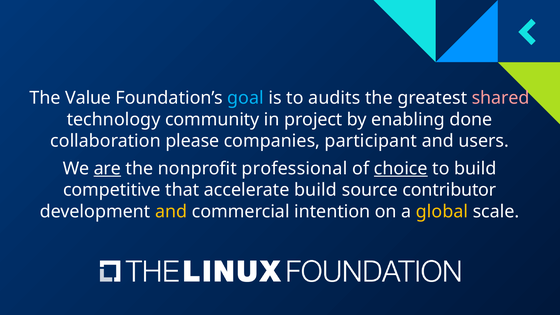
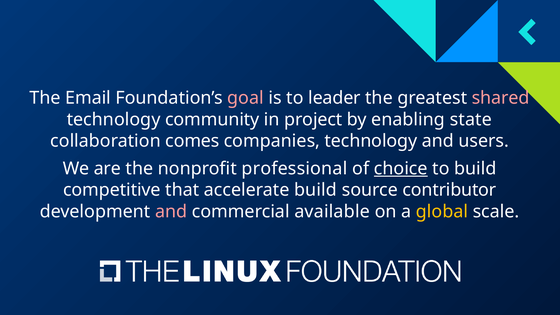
Value: Value -> Email (88, 98)
goal colour: light blue -> pink (246, 98)
audits: audits -> leader (334, 98)
done: done -> state (471, 119)
please: please -> comes (192, 141)
companies participant: participant -> technology (371, 141)
are underline: present -> none (107, 169)
and colour: yellow -> pink (171, 211)
intention: intention -> available (332, 211)
